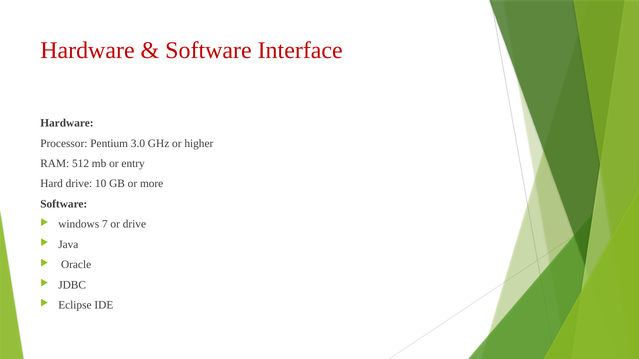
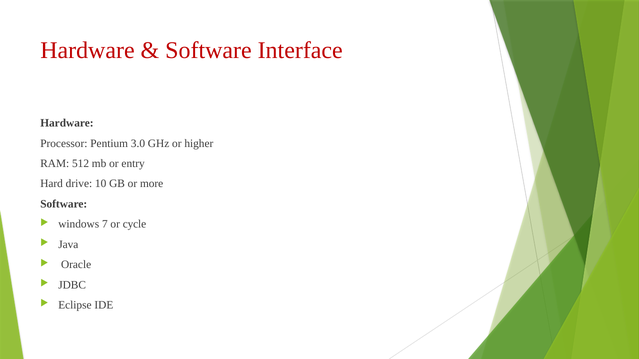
or drive: drive -> cycle (134, 224)
